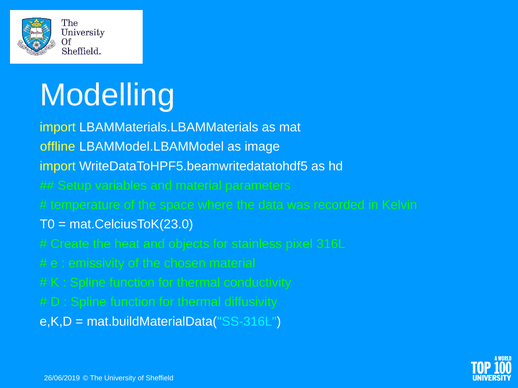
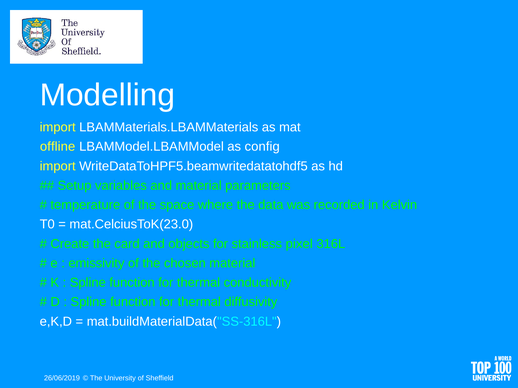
image: image -> config (262, 147)
heat: heat -> card (127, 244)
